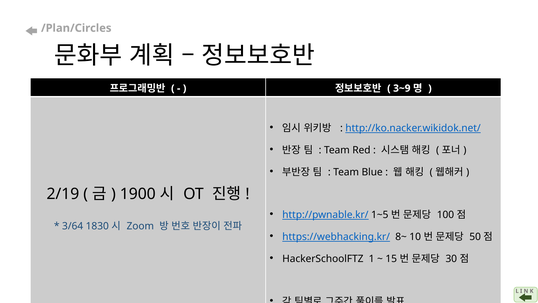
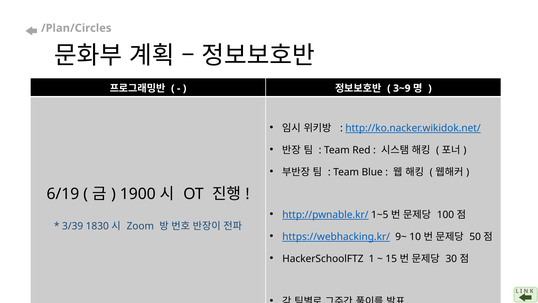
2/19: 2/19 -> 6/19 (63, 194)
3/64: 3/64 -> 3/39 (73, 226)
8~: 8~ -> 9~ (401, 237)
